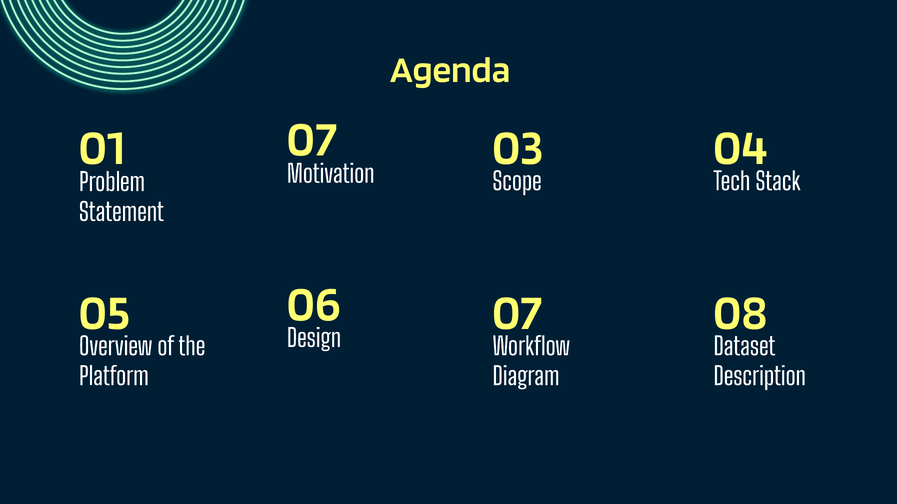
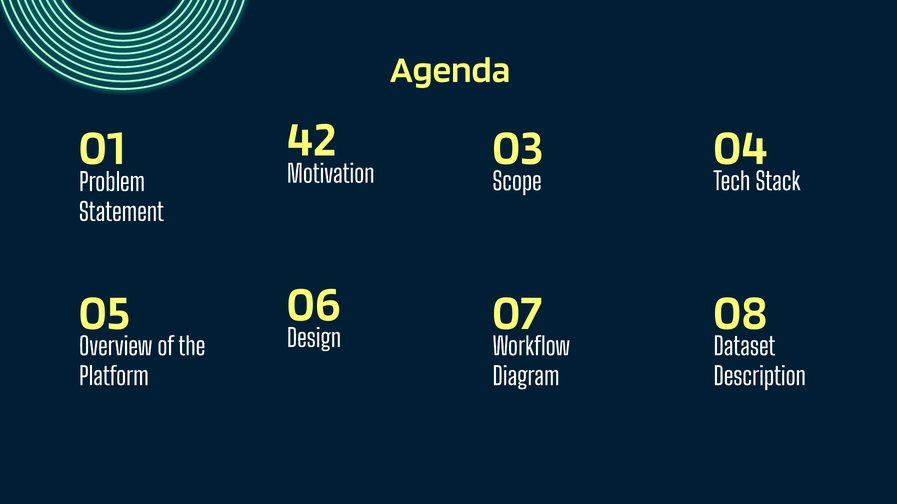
01 07: 07 -> 42 (312, 140)
